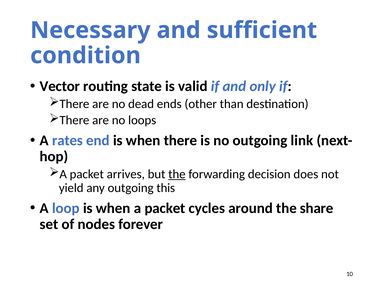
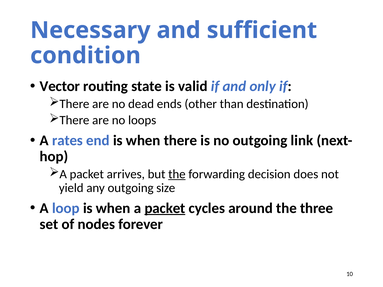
this: this -> size (166, 188)
packet underline: none -> present (165, 208)
share: share -> three (317, 208)
